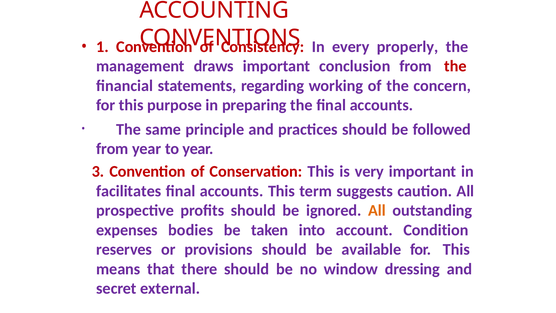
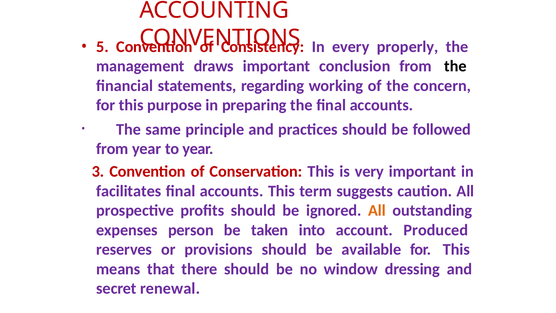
1: 1 -> 5 (102, 47)
the colour: red -> black (455, 66)
bodies: bodies -> person (191, 230)
Condition: Condition -> Produced (436, 230)
external: external -> renewal (170, 288)
